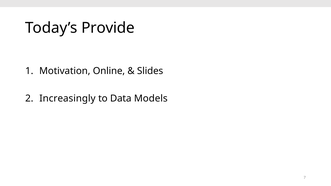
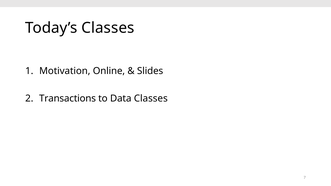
Today’s Provide: Provide -> Classes (108, 28)
Increasingly: Increasingly -> Transactions (68, 99)
Data Models: Models -> Classes (151, 99)
